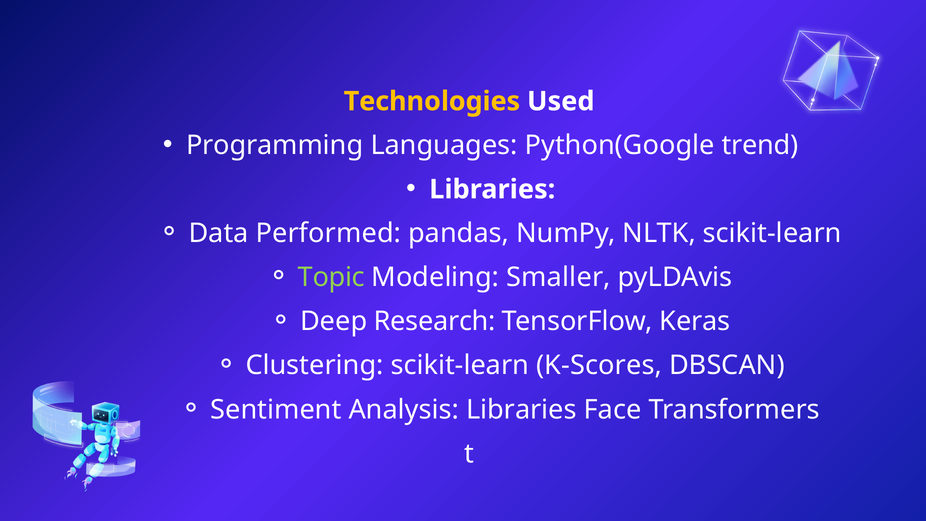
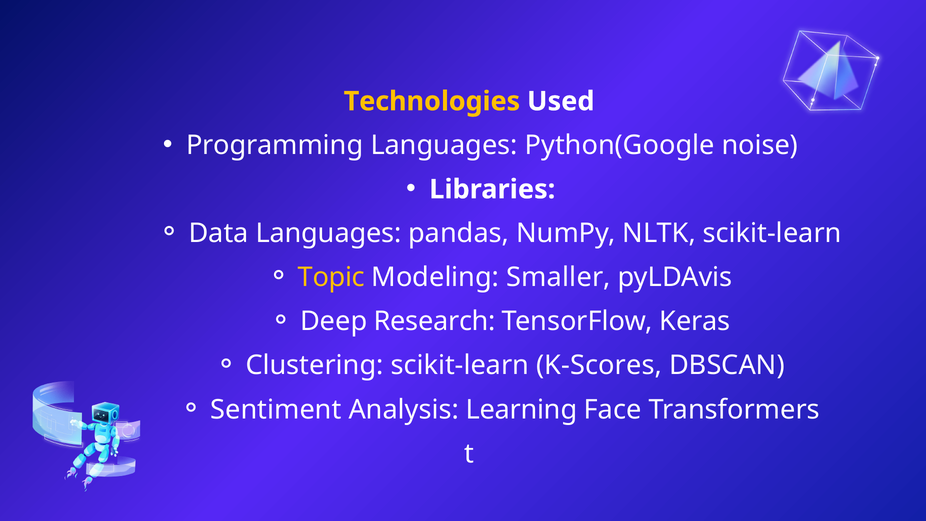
trend: trend -> noise (760, 145)
Data Performed: Performed -> Languages (329, 233)
Topic colour: light green -> yellow (331, 277)
Analysis Libraries: Libraries -> Learning (522, 409)
